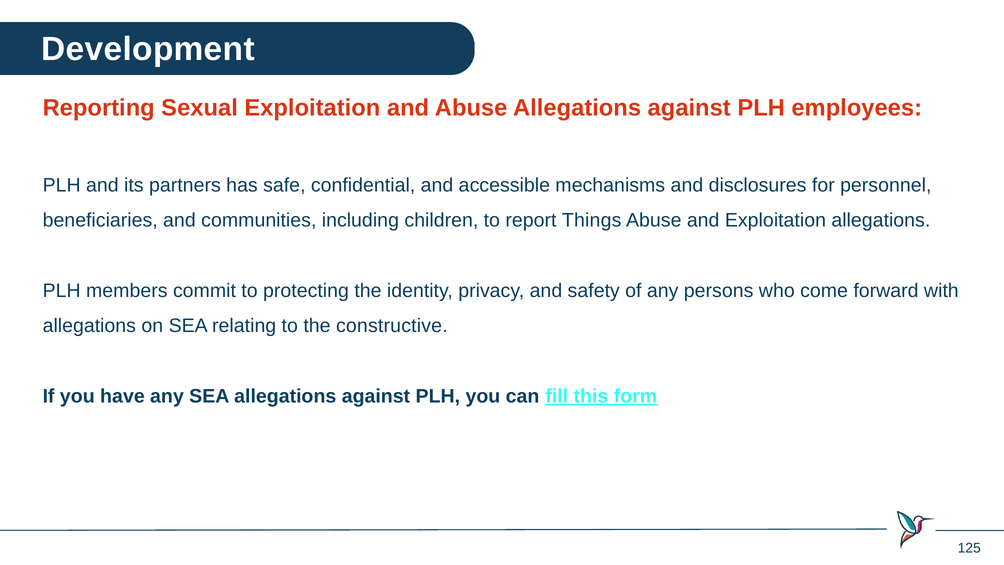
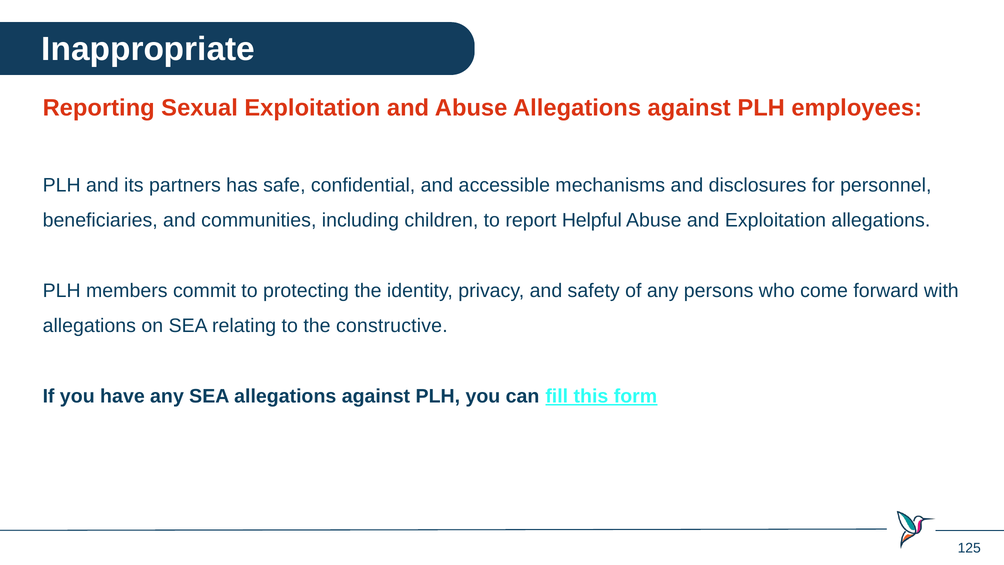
Development: Development -> Inappropriate (148, 49)
Things: Things -> Helpful (592, 220)
